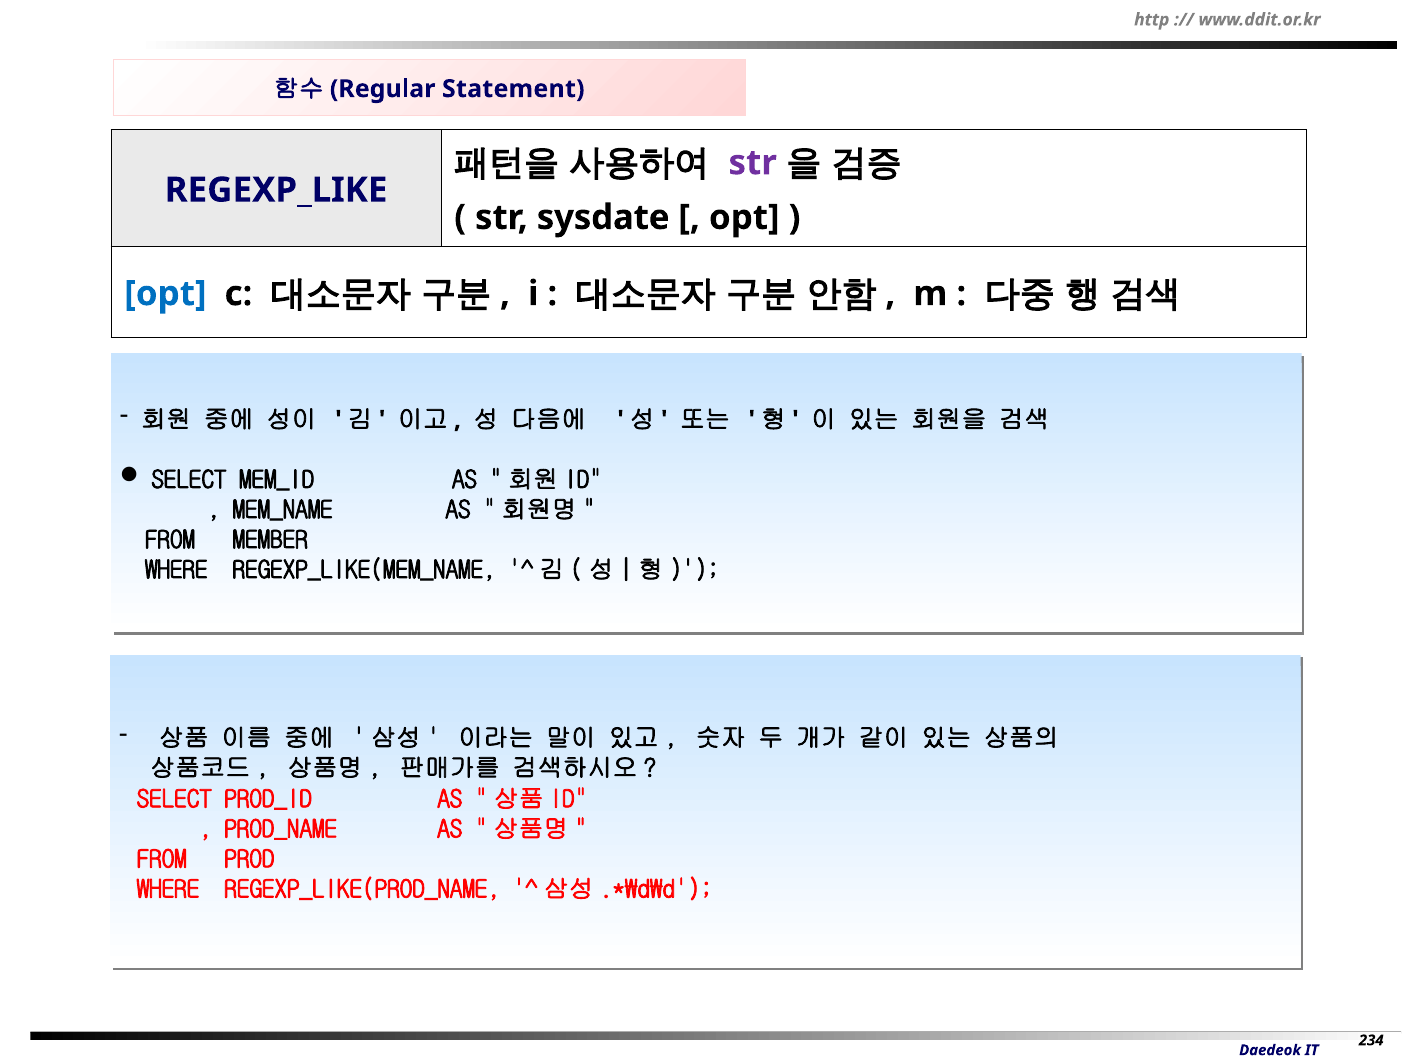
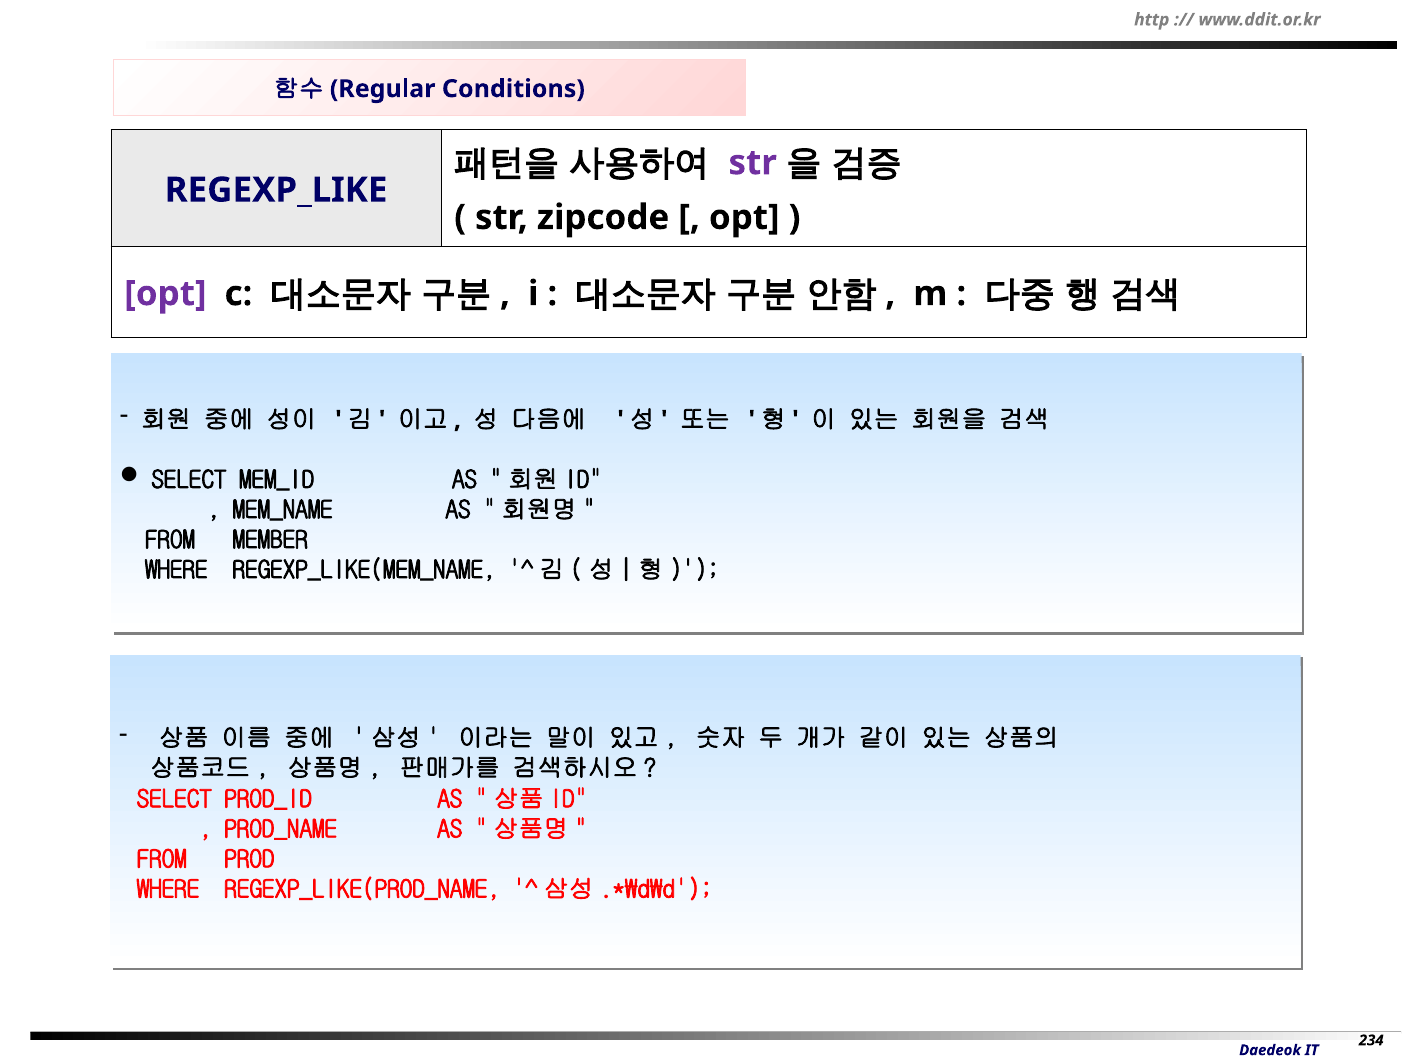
Statement: Statement -> Conditions (513, 89)
sysdate: sysdate -> zipcode (603, 217)
opt colour: blue -> purple (165, 294)
